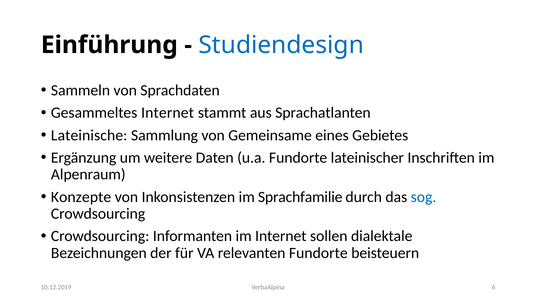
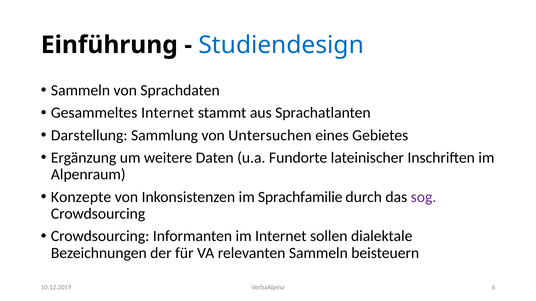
Lateinische: Lateinische -> Darstellung (89, 135)
Gemeinsame: Gemeinsame -> Untersuchen (270, 135)
sog colour: blue -> purple (424, 197)
relevanten Fundorte: Fundorte -> Sammeln (318, 253)
